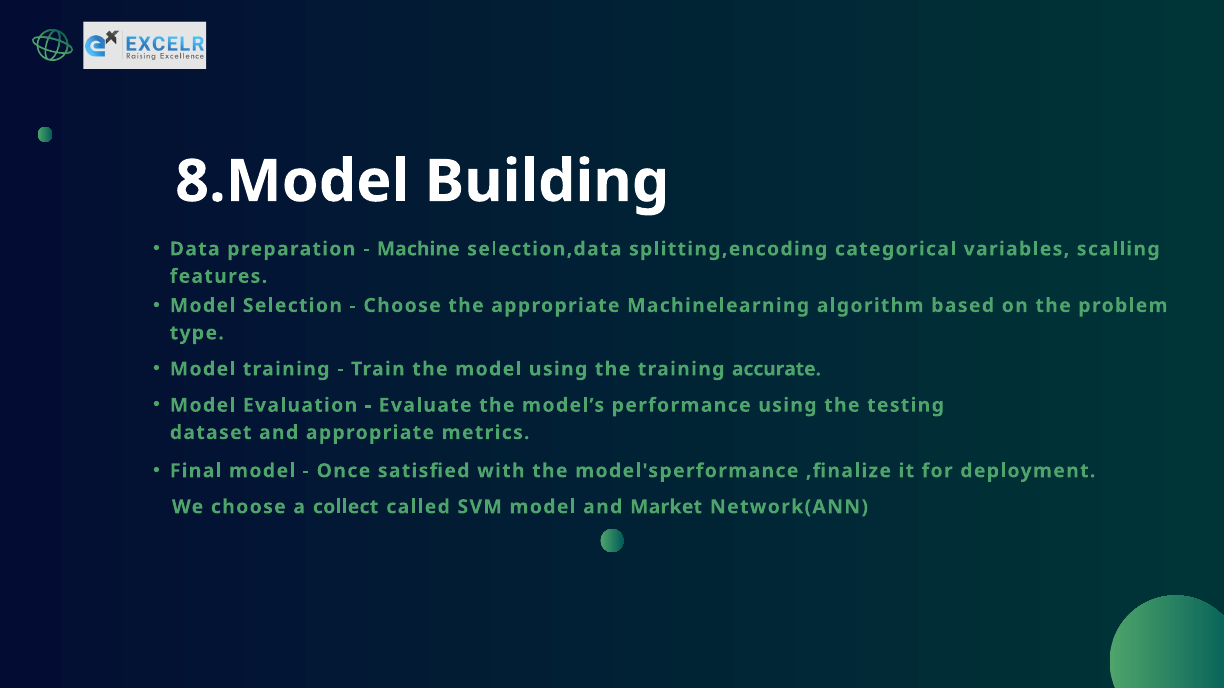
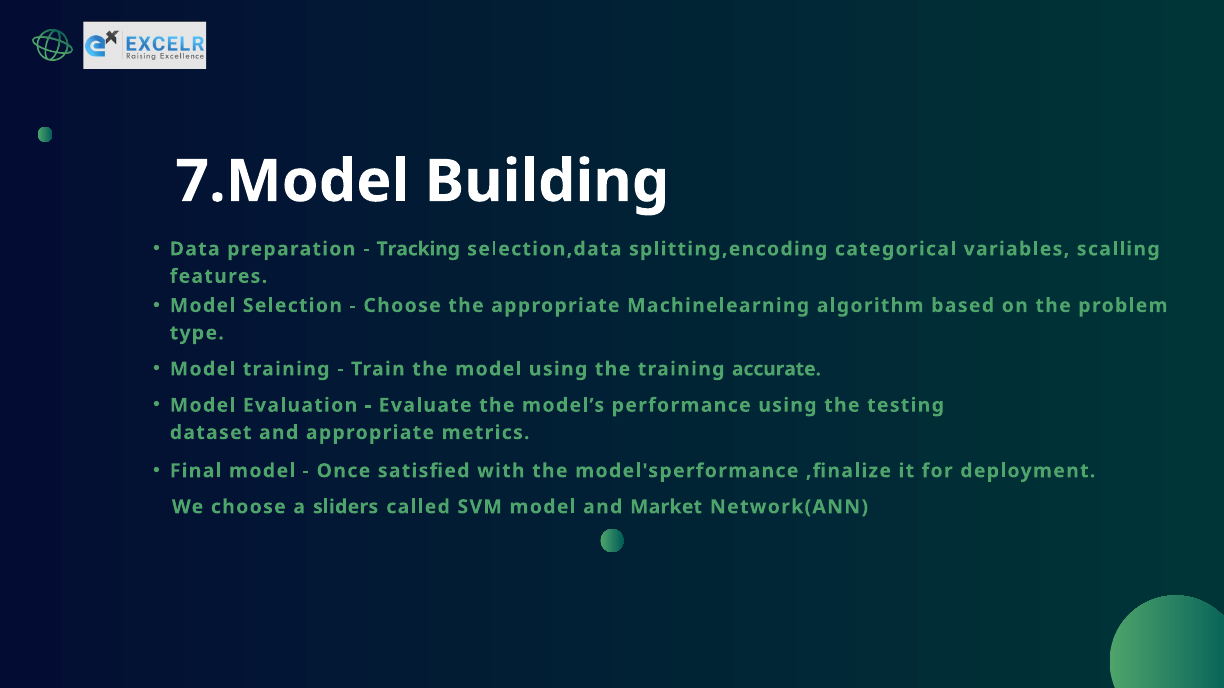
8.Model: 8.Model -> 7.Model (292, 182)
Machine: Machine -> Tracking (418, 249)
collect: collect -> sliders (346, 507)
